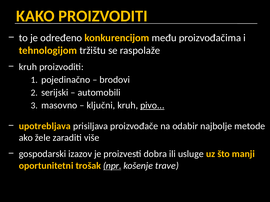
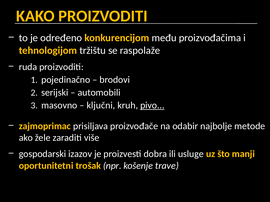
kruh: kruh -> ruda (28, 67)
upotrebljava: upotrebljava -> zajmoprimac (45, 126)
npr underline: present -> none (112, 166)
